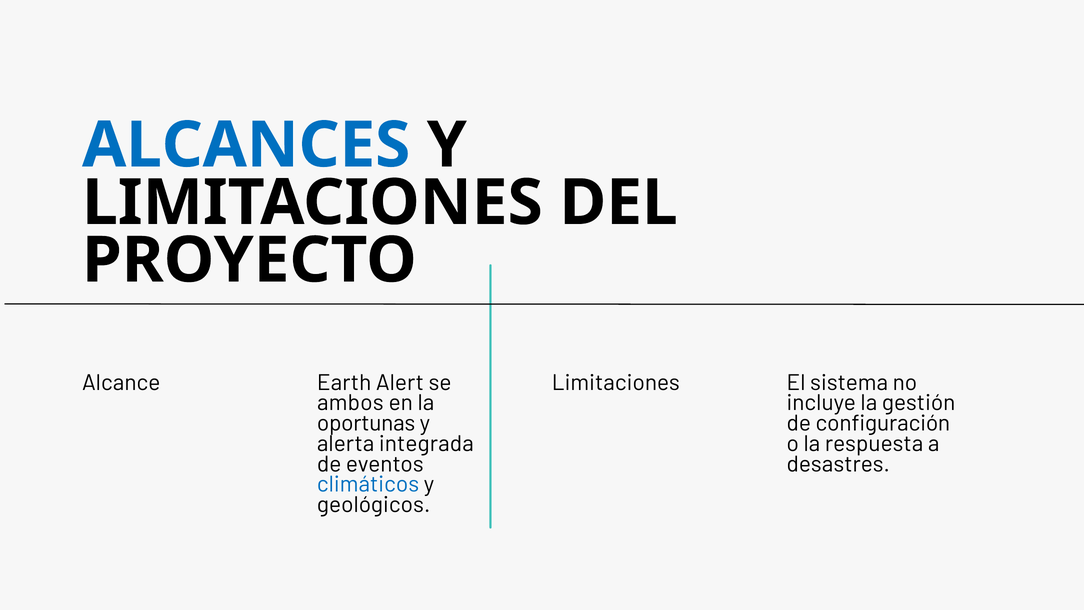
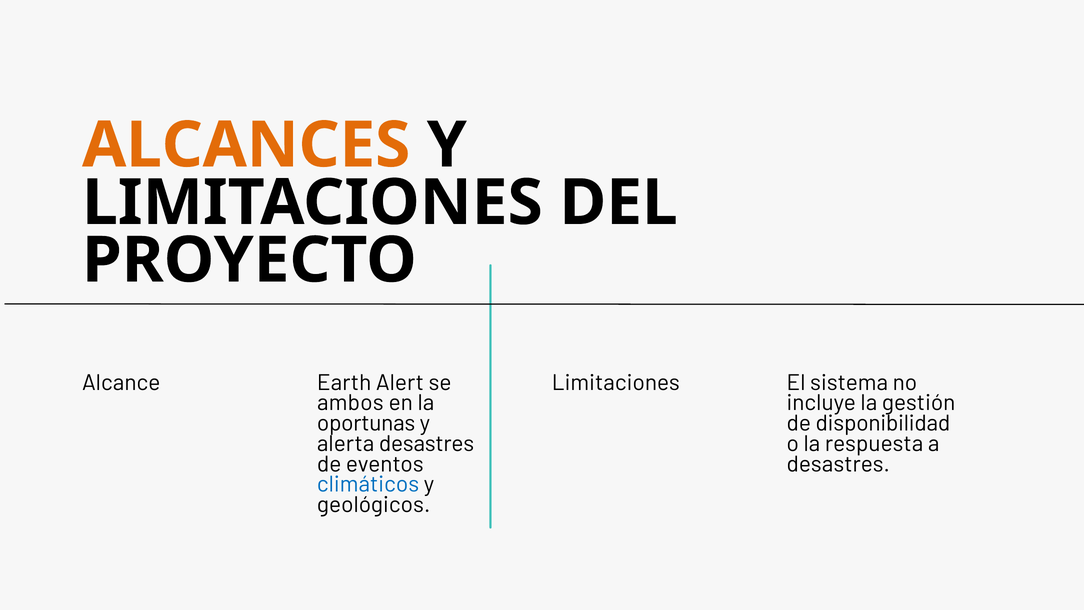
ALCANCES colour: blue -> orange (246, 145)
configuración: configuración -> disponibilidad (883, 423)
alerta integrada: integrada -> desastres (427, 444)
